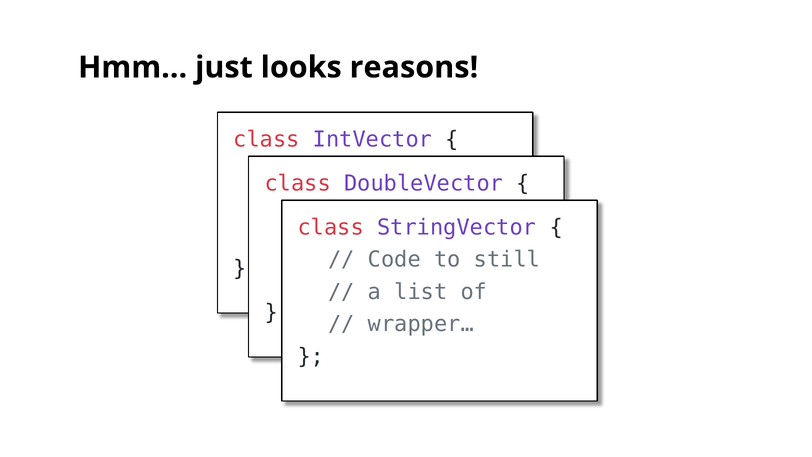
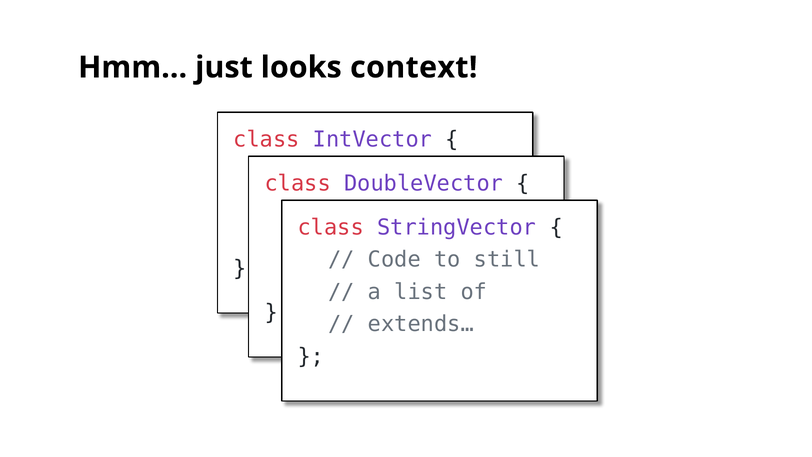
reasons: reasons -> context (414, 67)
wrapper…: wrapper… -> extends… (421, 324)
